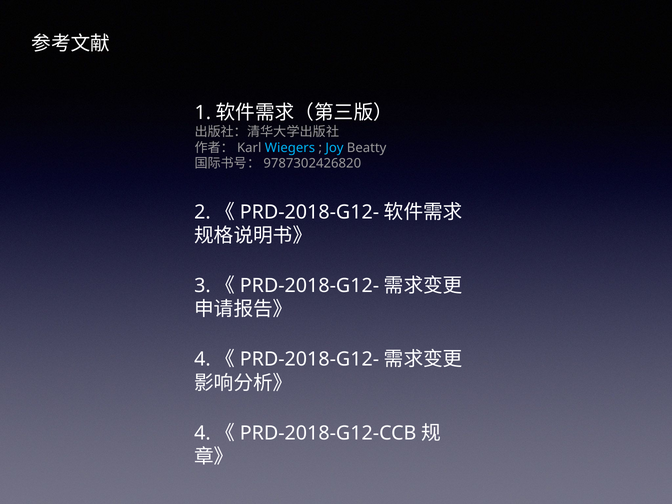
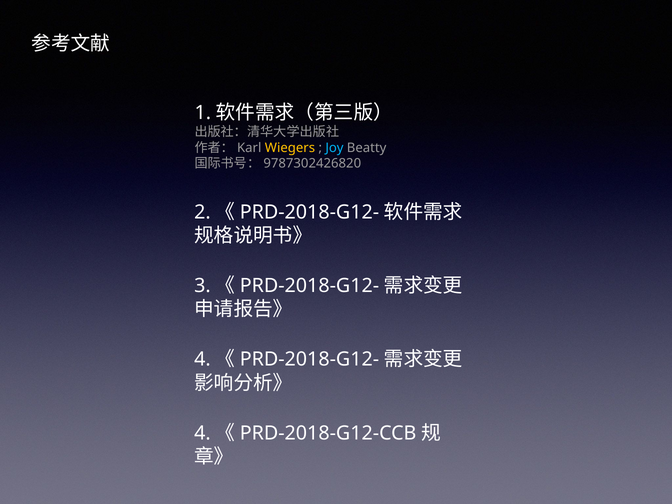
Wiegers colour: light blue -> yellow (290, 148)
